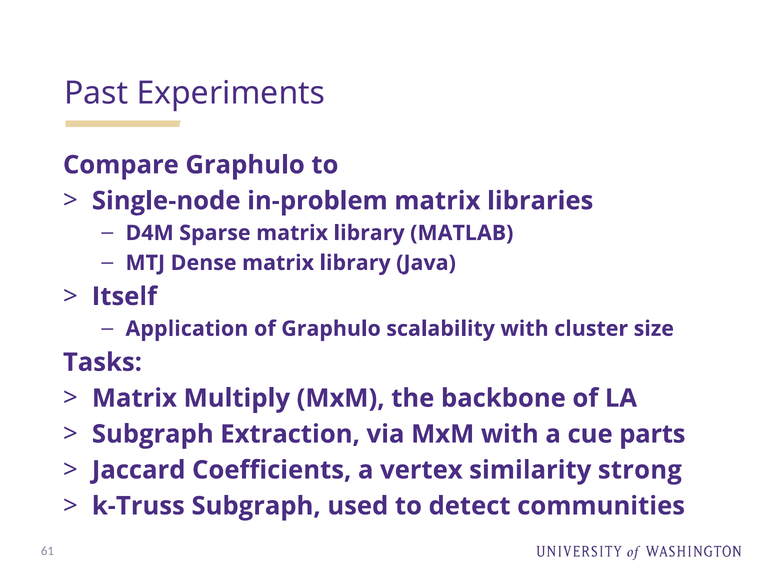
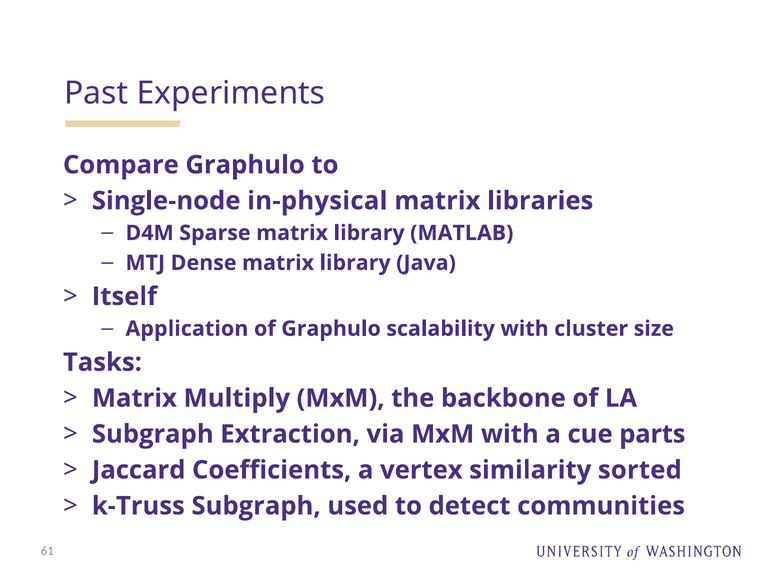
in-problem: in-problem -> in-physical (317, 201)
strong: strong -> sorted (640, 470)
